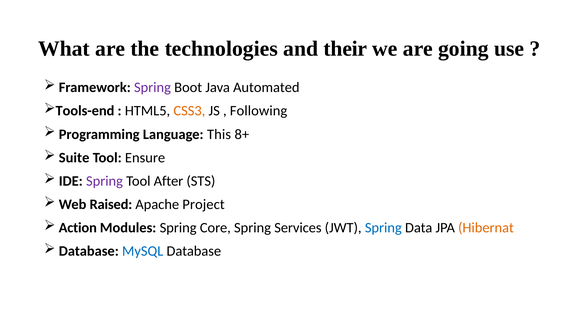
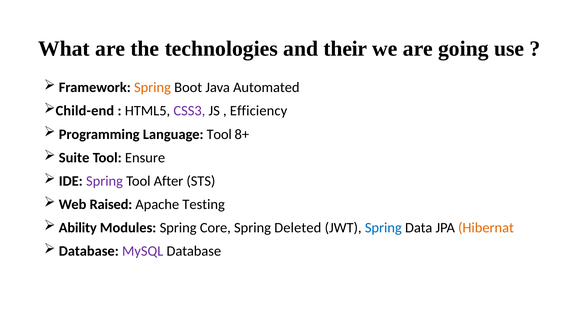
Spring colour: purple -> orange (152, 88)
Tools-end: Tools-end -> Child-end (85, 111)
CSS3 colour: orange -> purple (189, 111)
Following: Following -> Efficiency (259, 111)
Language This: This -> Tool (219, 134)
Project: Project -> Testing (204, 204)
Action: Action -> Ability (78, 228)
Services: Services -> Deleted (298, 228)
MySQL colour: blue -> purple (143, 251)
